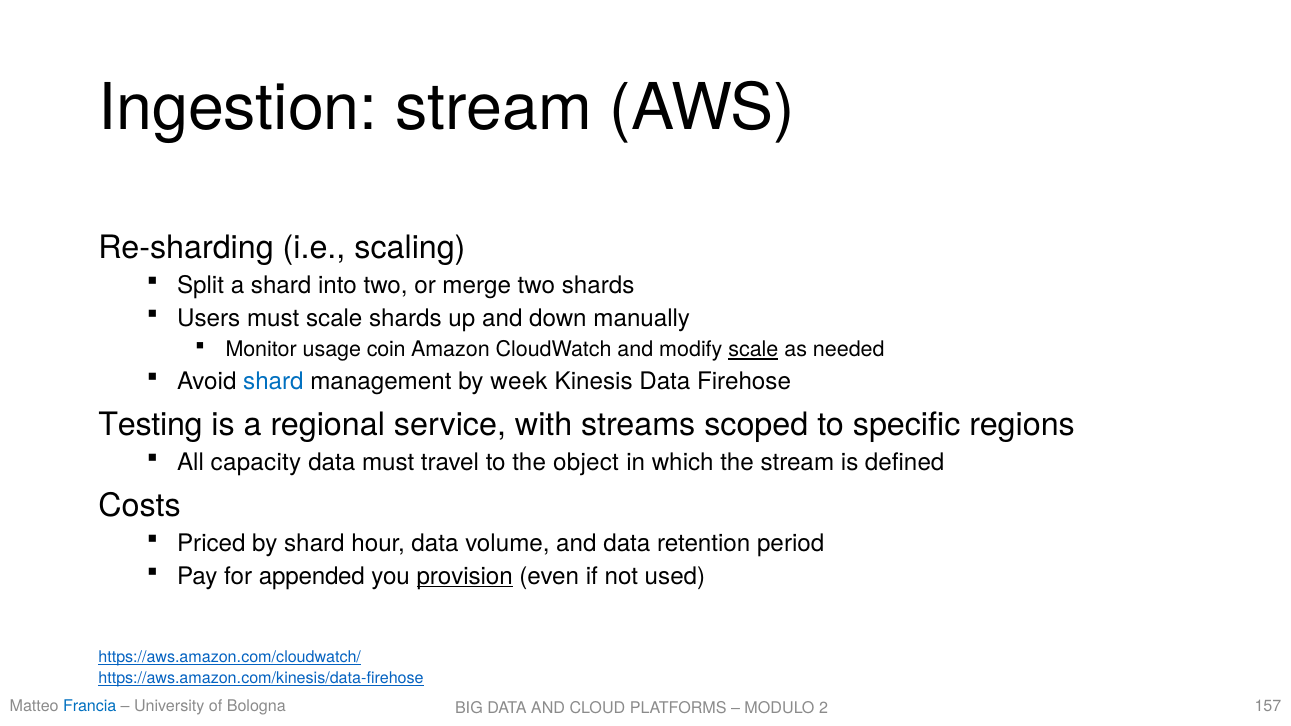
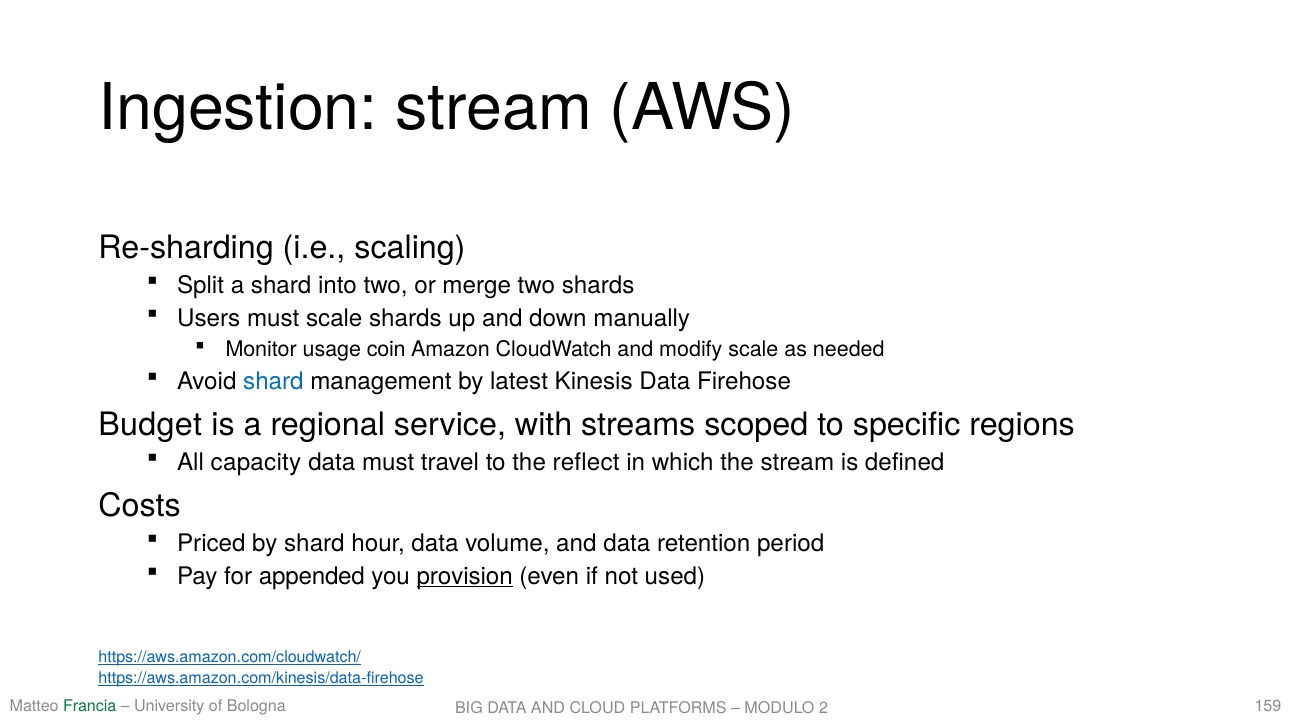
scale underline: present -> none (753, 350)
week: week -> latest (519, 381)
Testing: Testing -> Budget (150, 425)
object: object -> reflect (586, 462)
Francia colour: blue -> green (90, 706)
157: 157 -> 159 (1268, 706)
